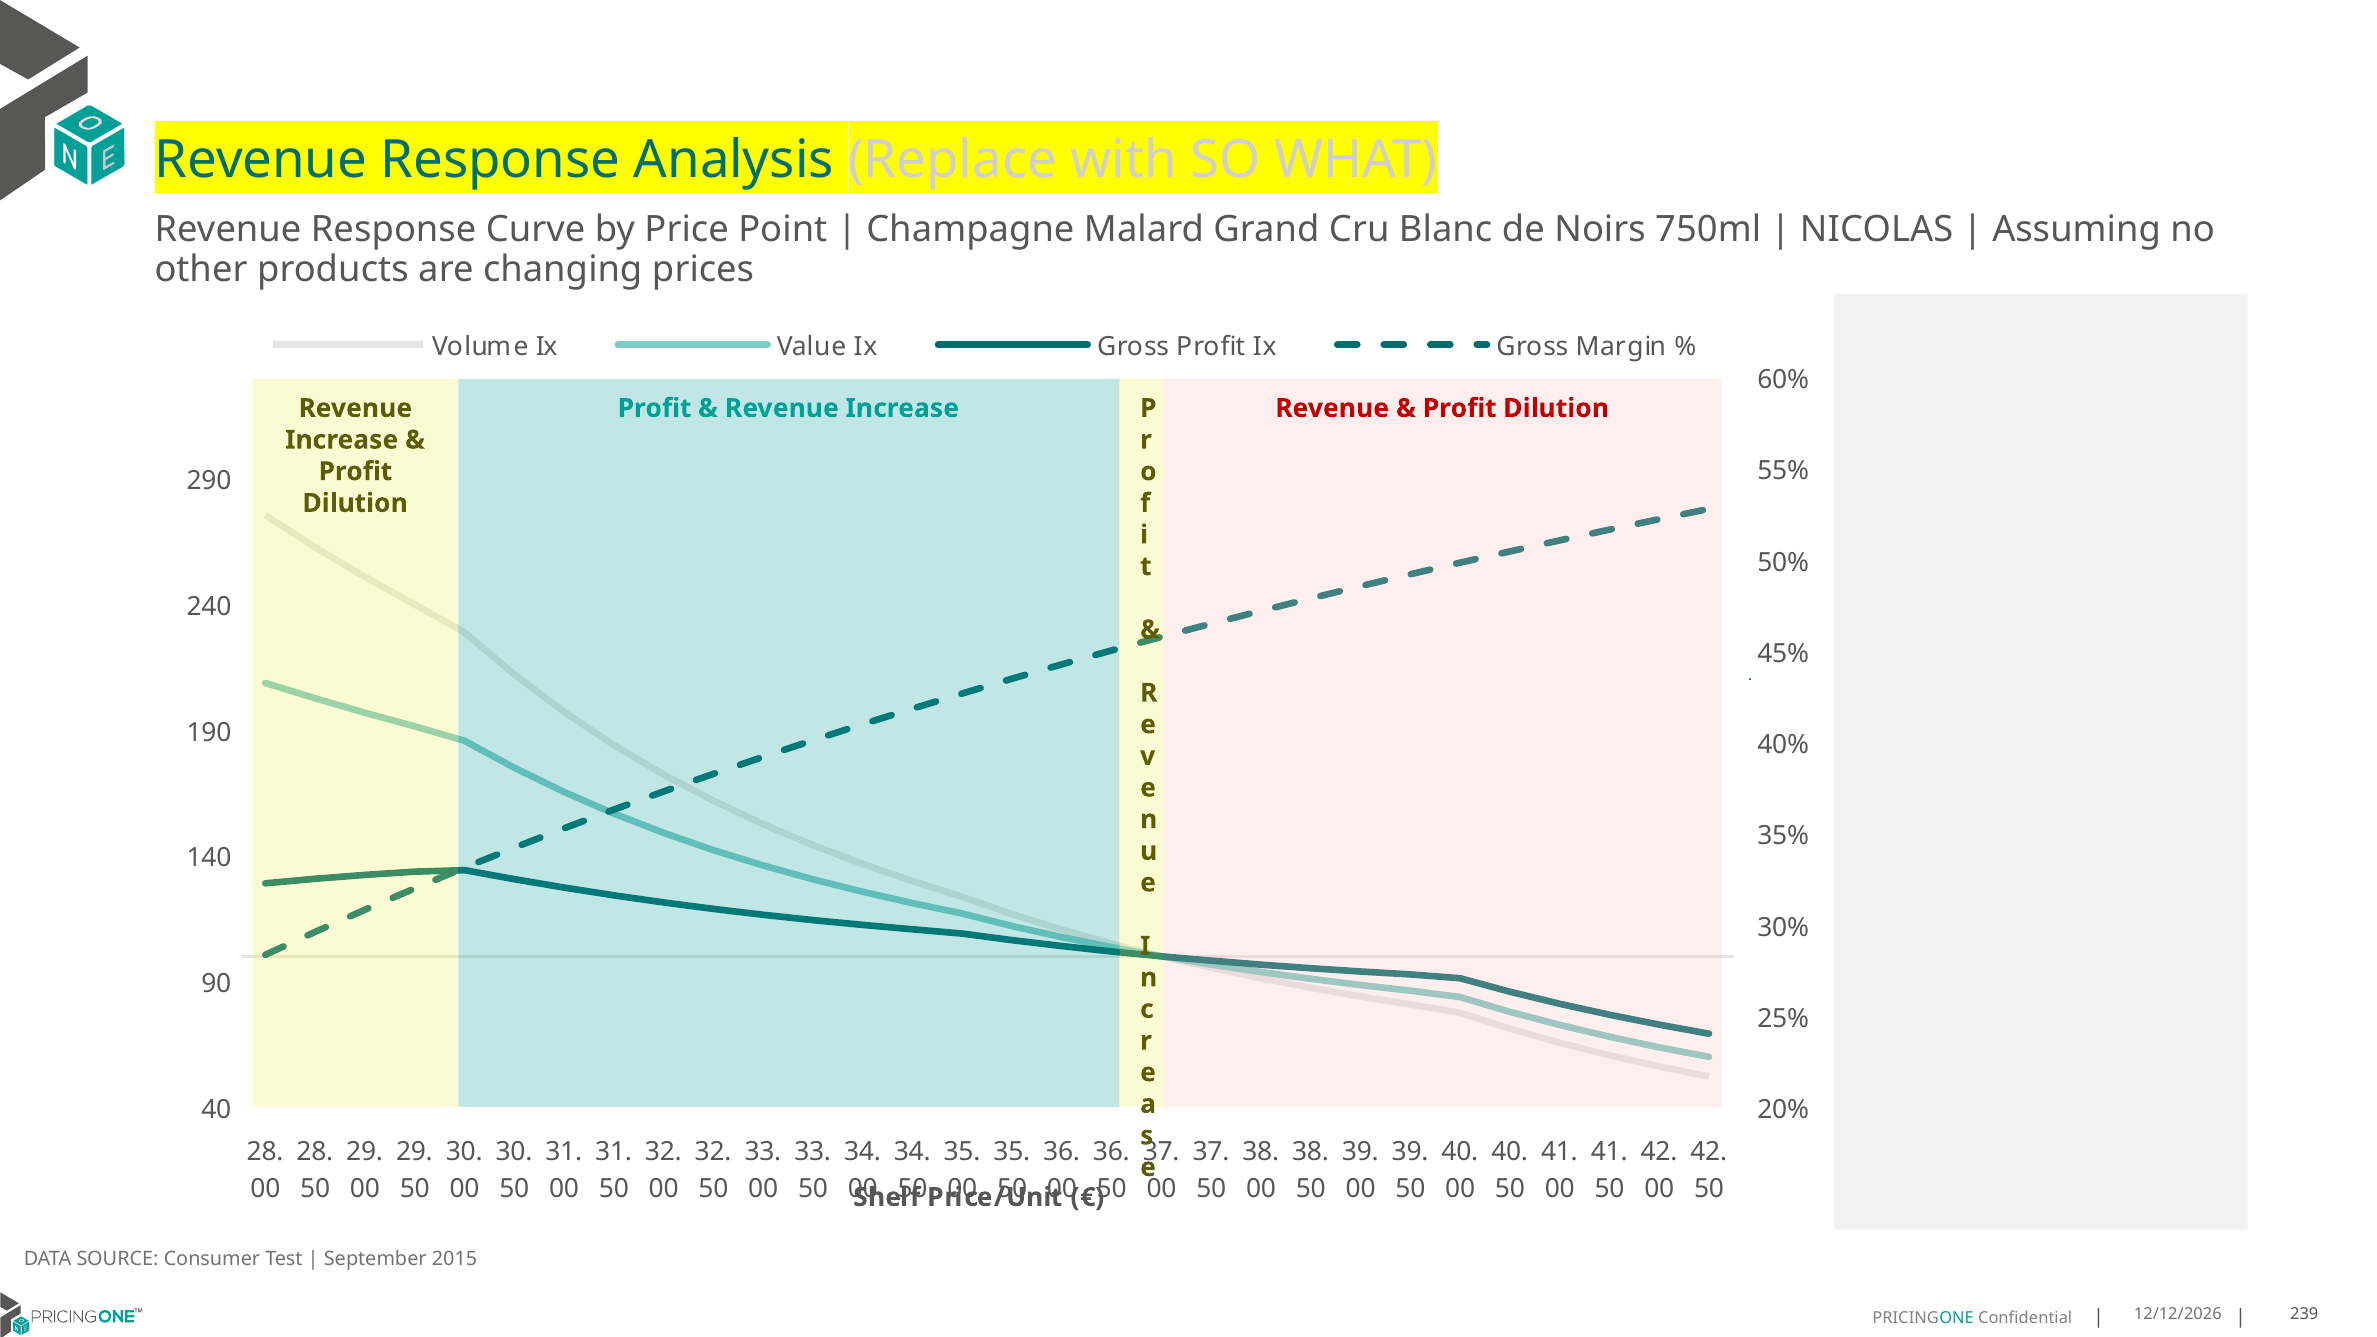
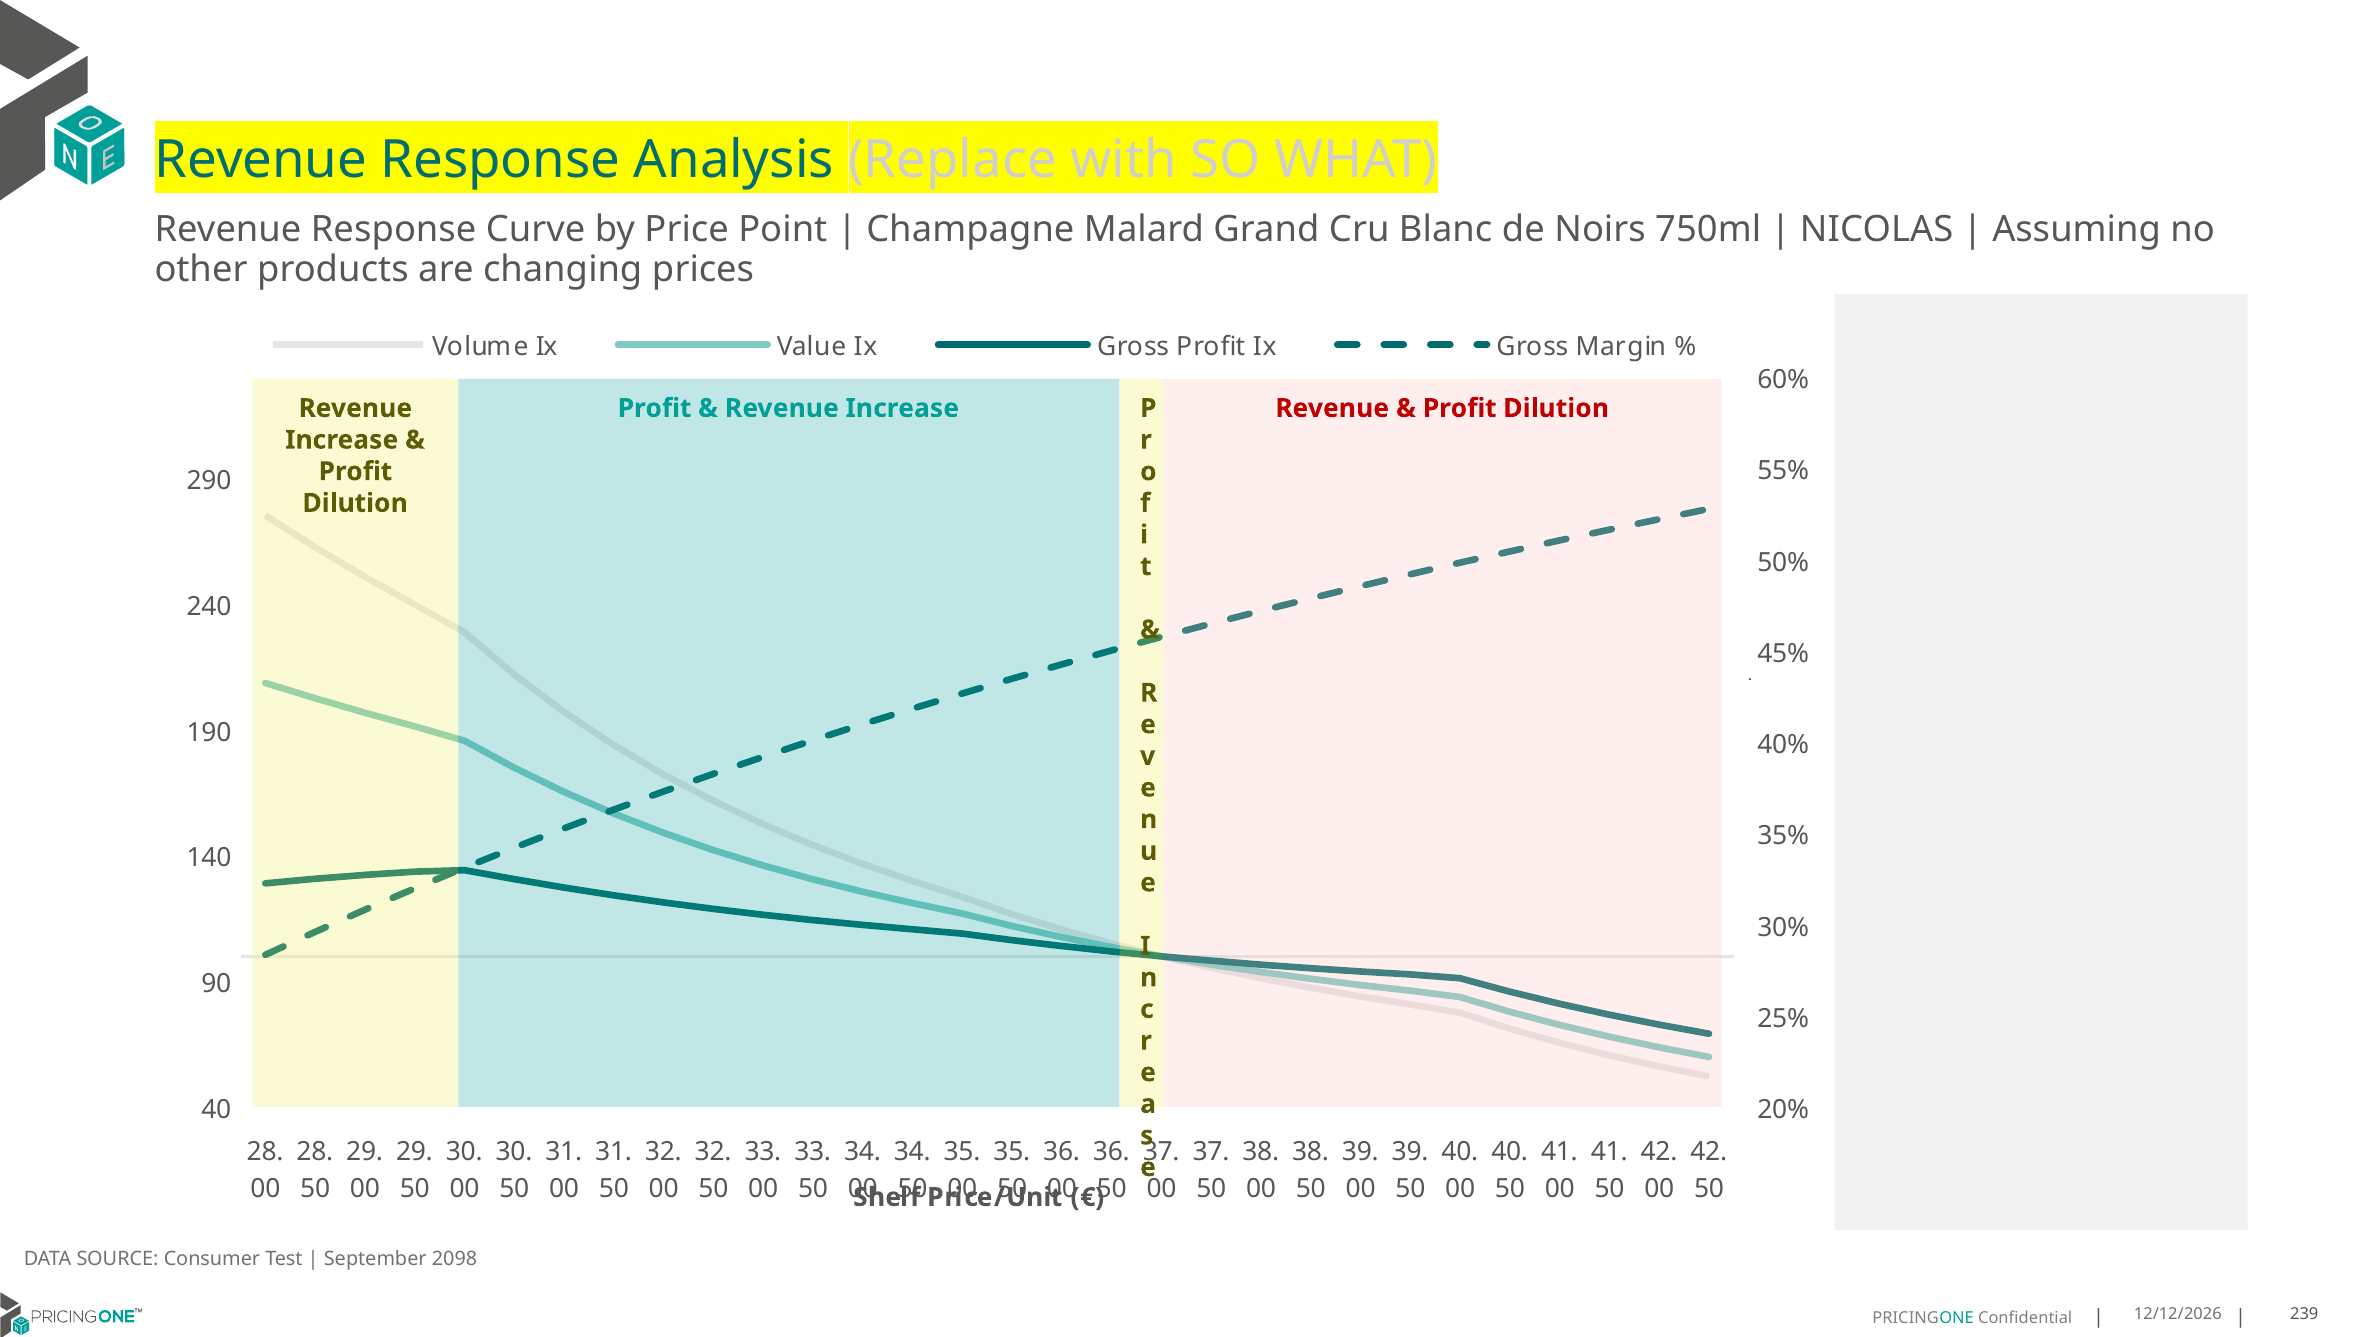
2015: 2015 -> 2098 (455, 1259)
